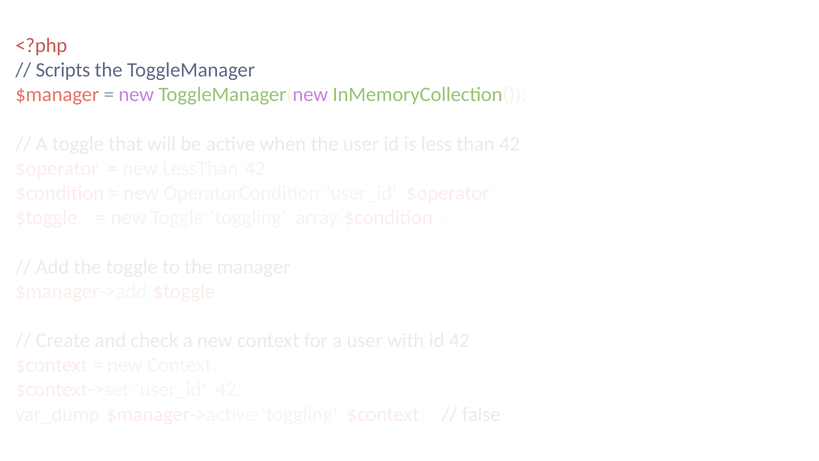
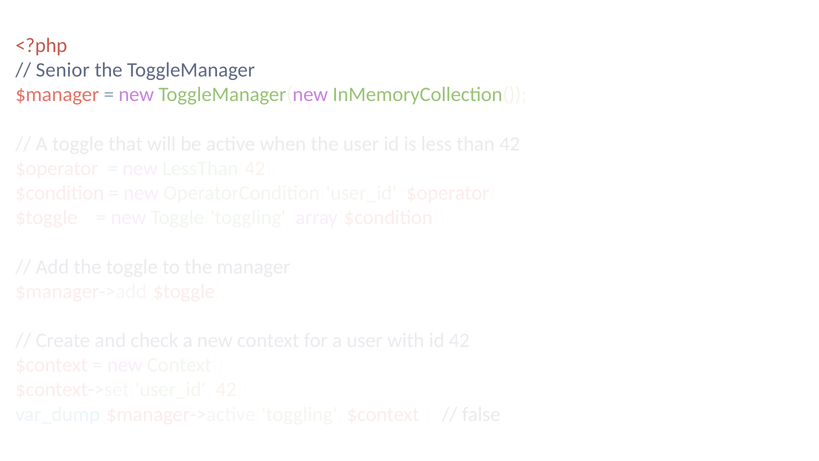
Scripts: Scripts -> Senior (63, 70)
